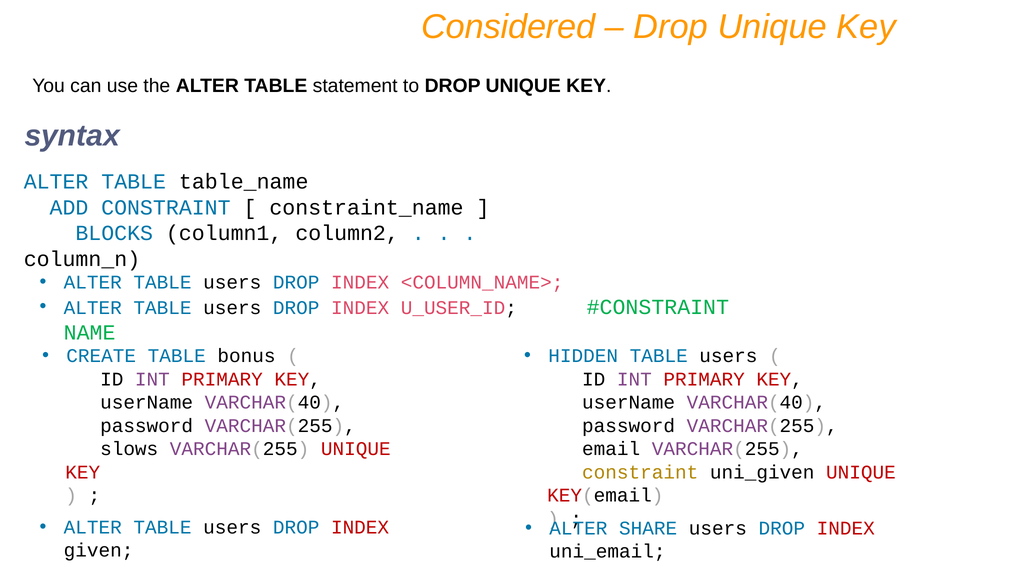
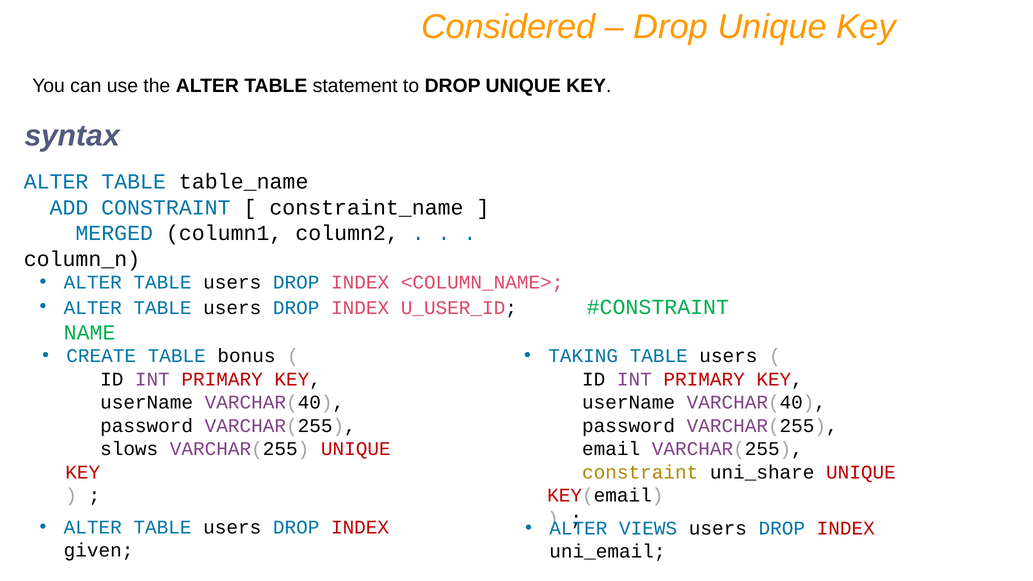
BLOCKS: BLOCKS -> MERGED (114, 233)
HIDDEN: HIDDEN -> TAKING (583, 356)
uni_given: uni_given -> uni_share (762, 472)
SHARE: SHARE -> VIEWS (648, 528)
